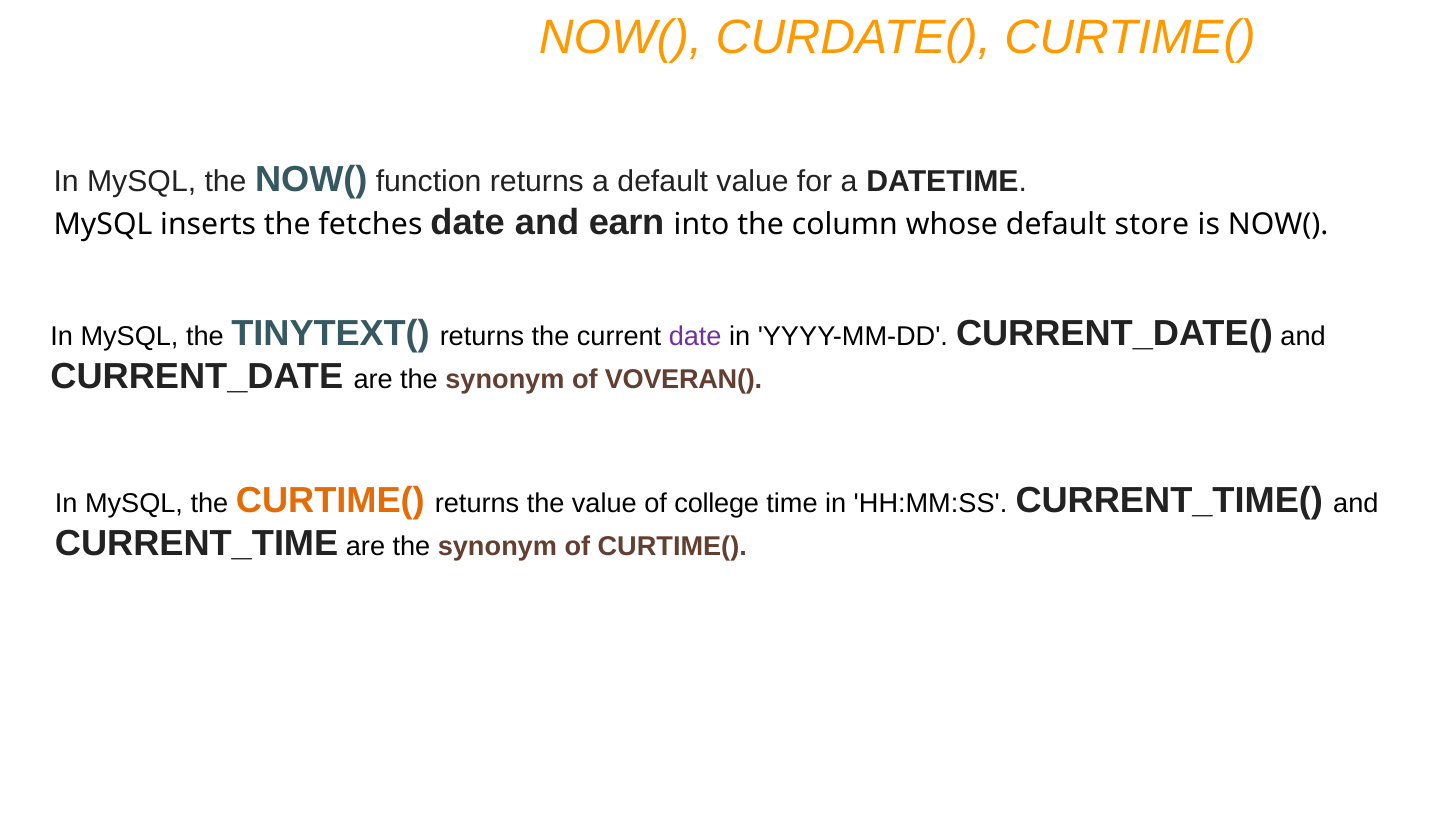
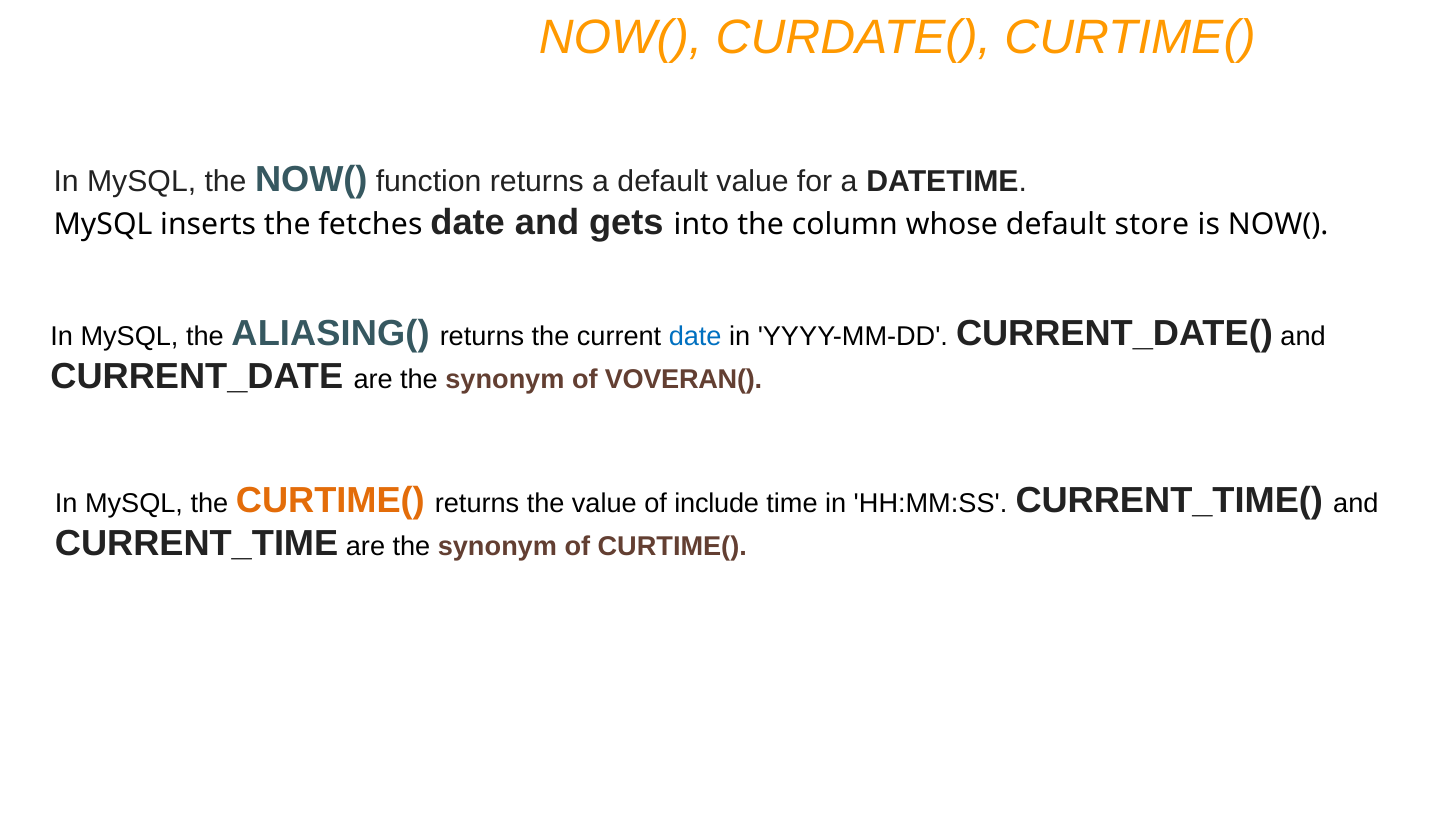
earn: earn -> gets (626, 223)
TINYTEXT(: TINYTEXT( -> ALIASING( (331, 334)
date colour: purple -> blue (695, 337)
college: college -> include (717, 504)
